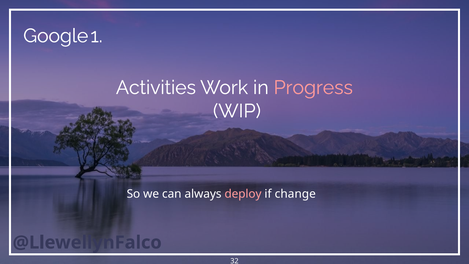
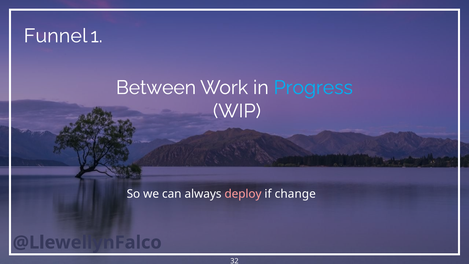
Google: Google -> Funnel (56, 36)
Activities: Activities -> Between (156, 88)
Progress colour: pink -> light blue (313, 88)
